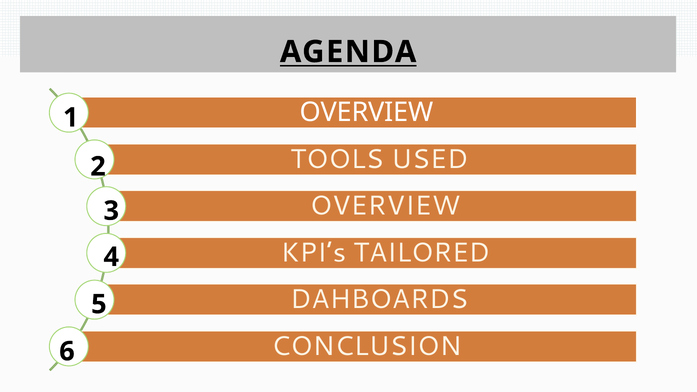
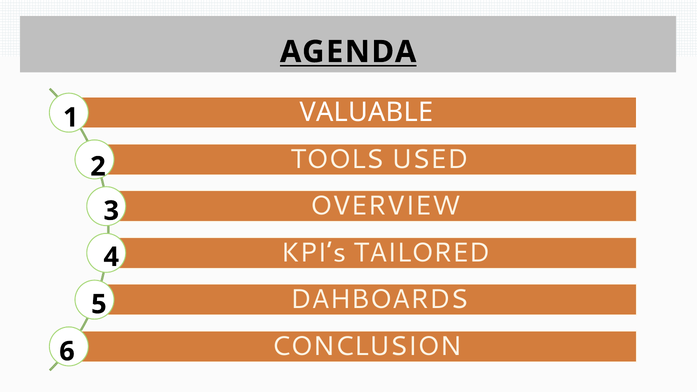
OVERVIEW: OVERVIEW -> VALUABLE (366, 113)
